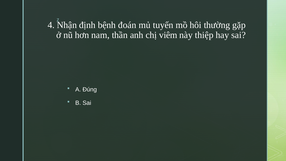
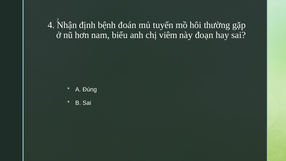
thần: thần -> biểu (120, 35)
thiệp: thiệp -> đoạn (204, 35)
